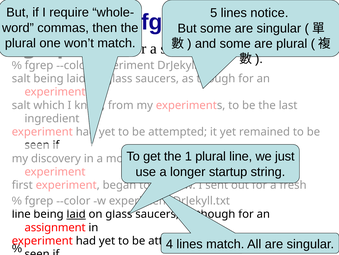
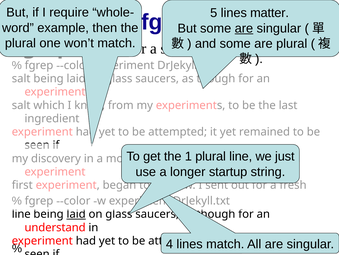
notice: notice -> matter (270, 13)
commas: commas -> example (63, 28)
are underline: none -> present (244, 28)
assignment: assignment -> understand (55, 227)
